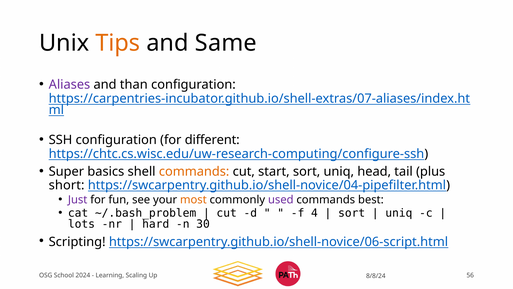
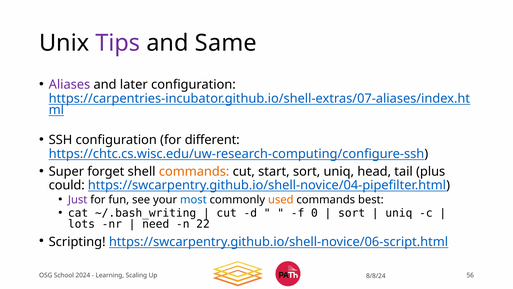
Tips colour: orange -> purple (118, 43)
than: than -> later (134, 84)
basics: basics -> forget (106, 171)
short: short -> could (67, 185)
most colour: orange -> blue (193, 199)
used colour: purple -> orange (281, 199)
~/.bash_problem: ~/.bash_problem -> ~/.bash_writing (146, 213)
4: 4 -> 0 (314, 213)
hard: hard -> need (156, 224)
30: 30 -> 22 (203, 224)
